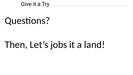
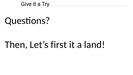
jobs: jobs -> first (59, 45)
